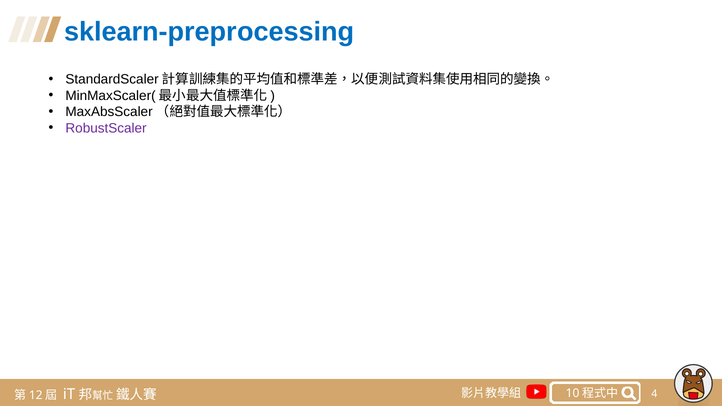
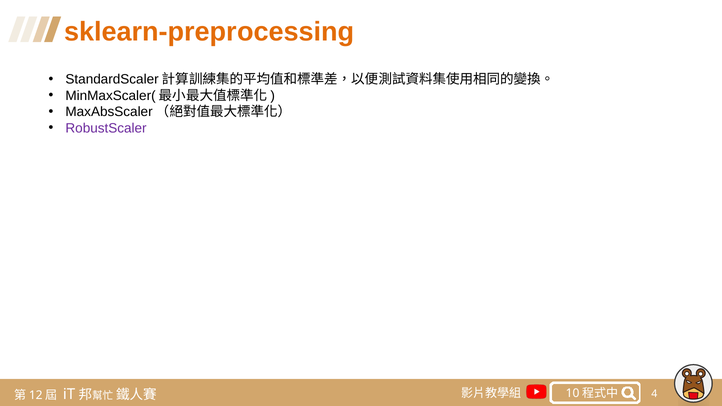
sklearn-preprocessing colour: blue -> orange (209, 32)
